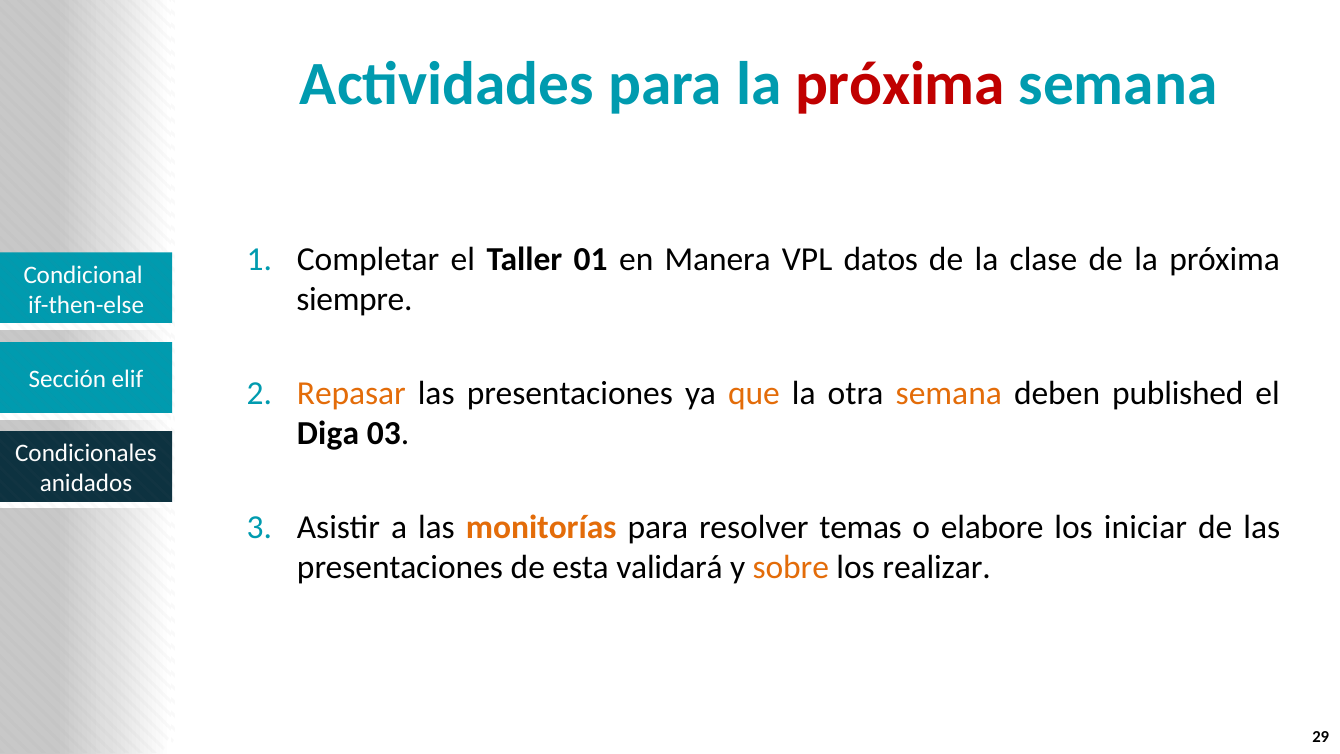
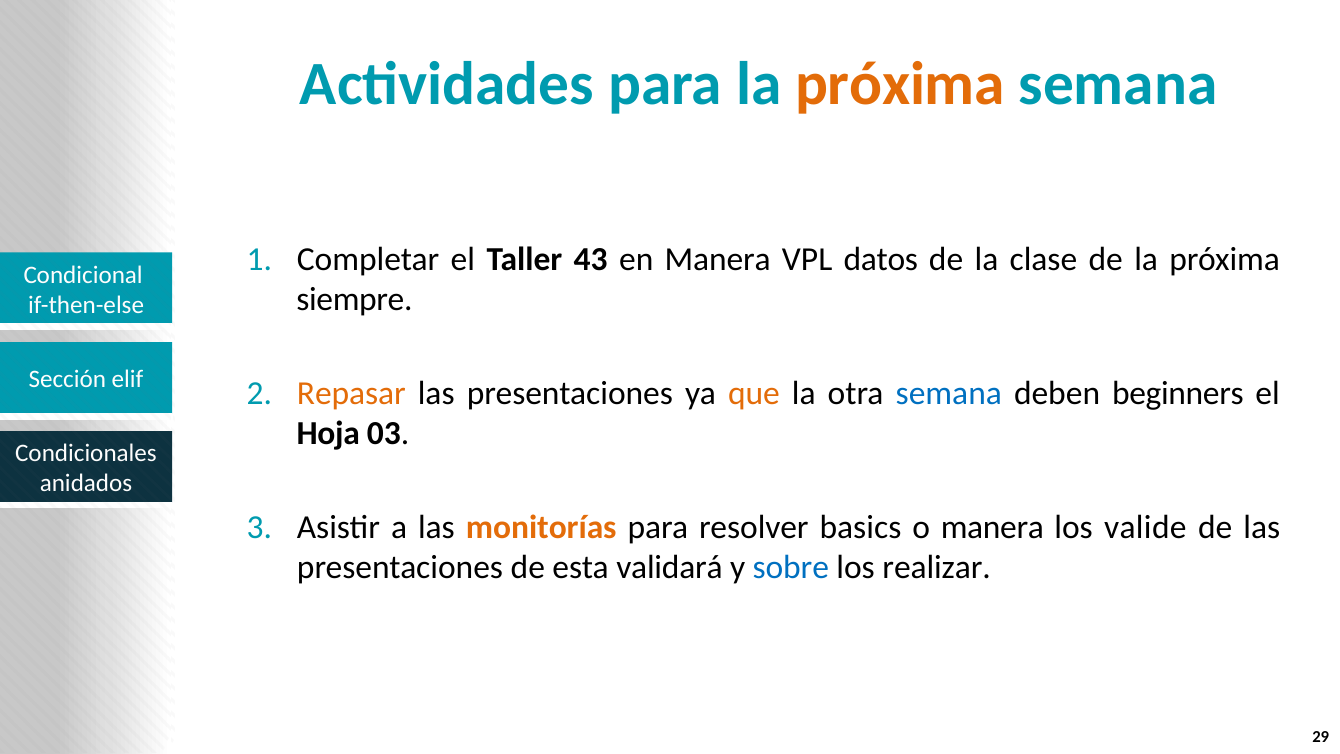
próxima colour: red -> orange (900, 85)
01: 01 -> 43 (591, 260)
semana colour: orange -> blue (949, 394)
published: published -> beginners (1178, 394)
Diga: Diga -> Hoja (328, 434)
temas: temas -> basics (860, 528)
o elabore: elabore -> manera (992, 528)
iniciar: iniciar -> valide (1145, 528)
sobre colour: orange -> blue (791, 568)
